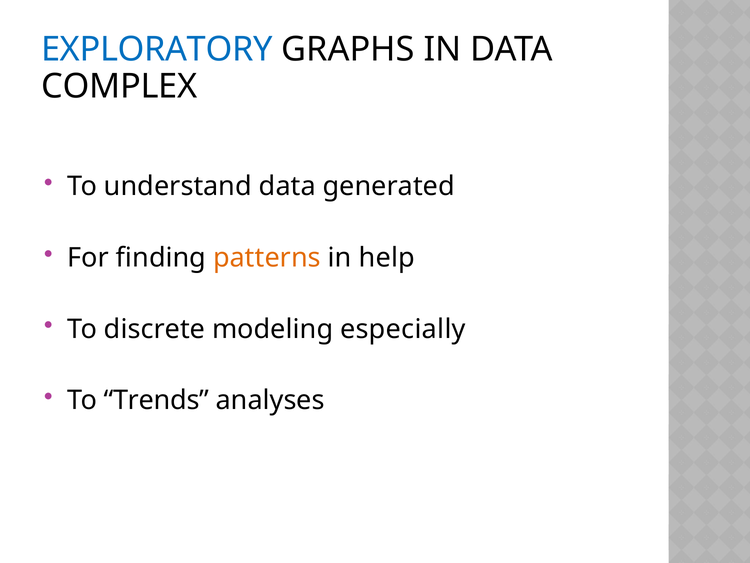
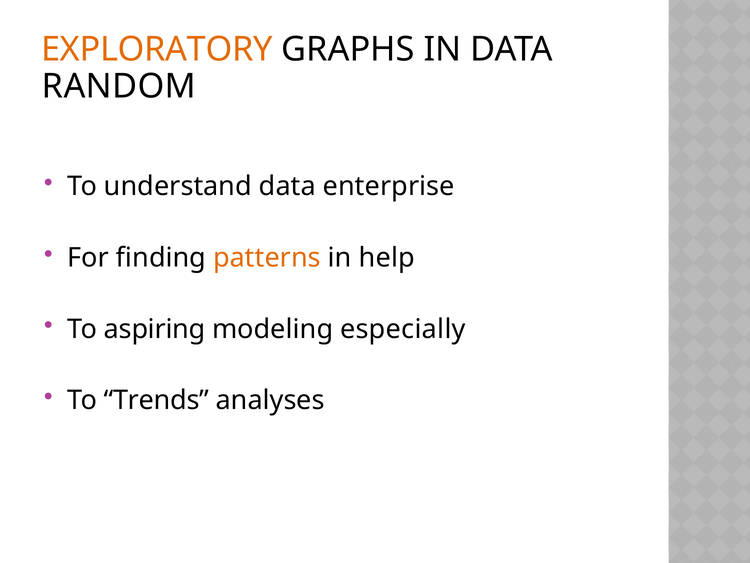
EXPLORATORY colour: blue -> orange (157, 49)
COMPLEX: COMPLEX -> RANDOM (119, 86)
generated: generated -> enterprise (389, 186)
discrete: discrete -> aspiring (155, 329)
